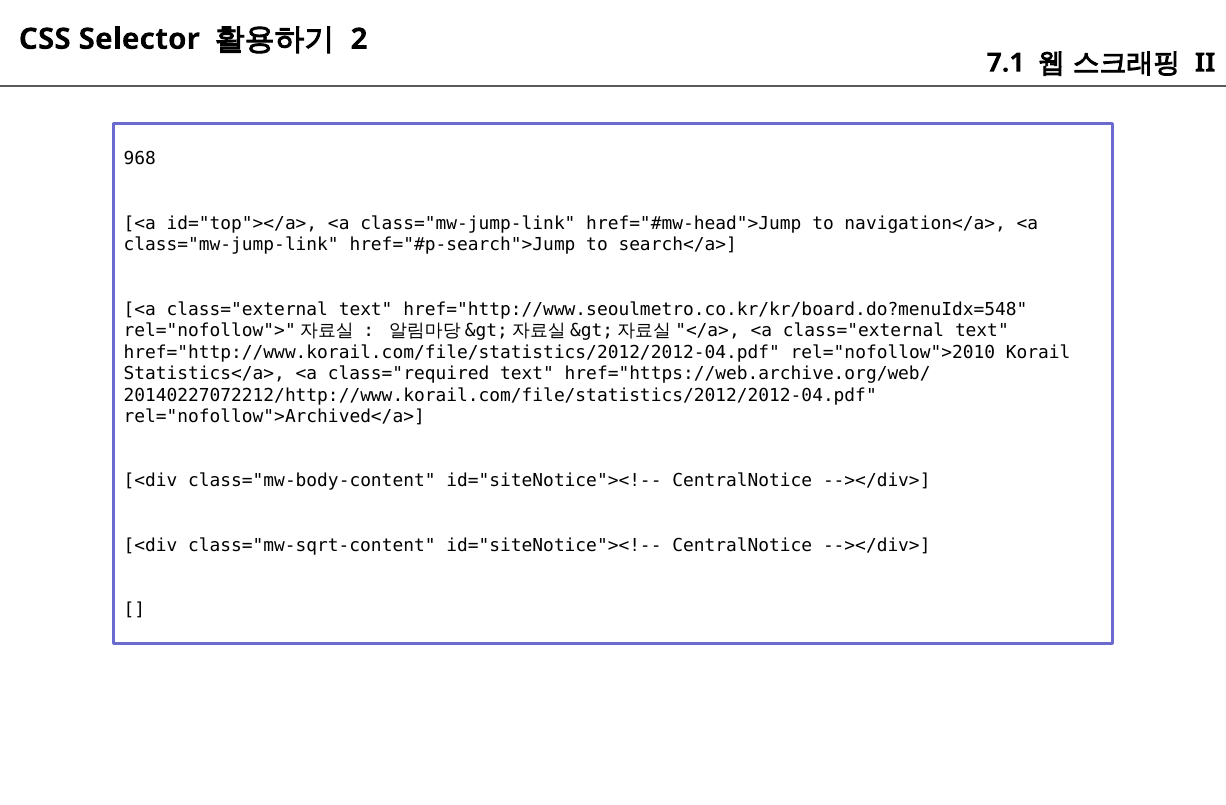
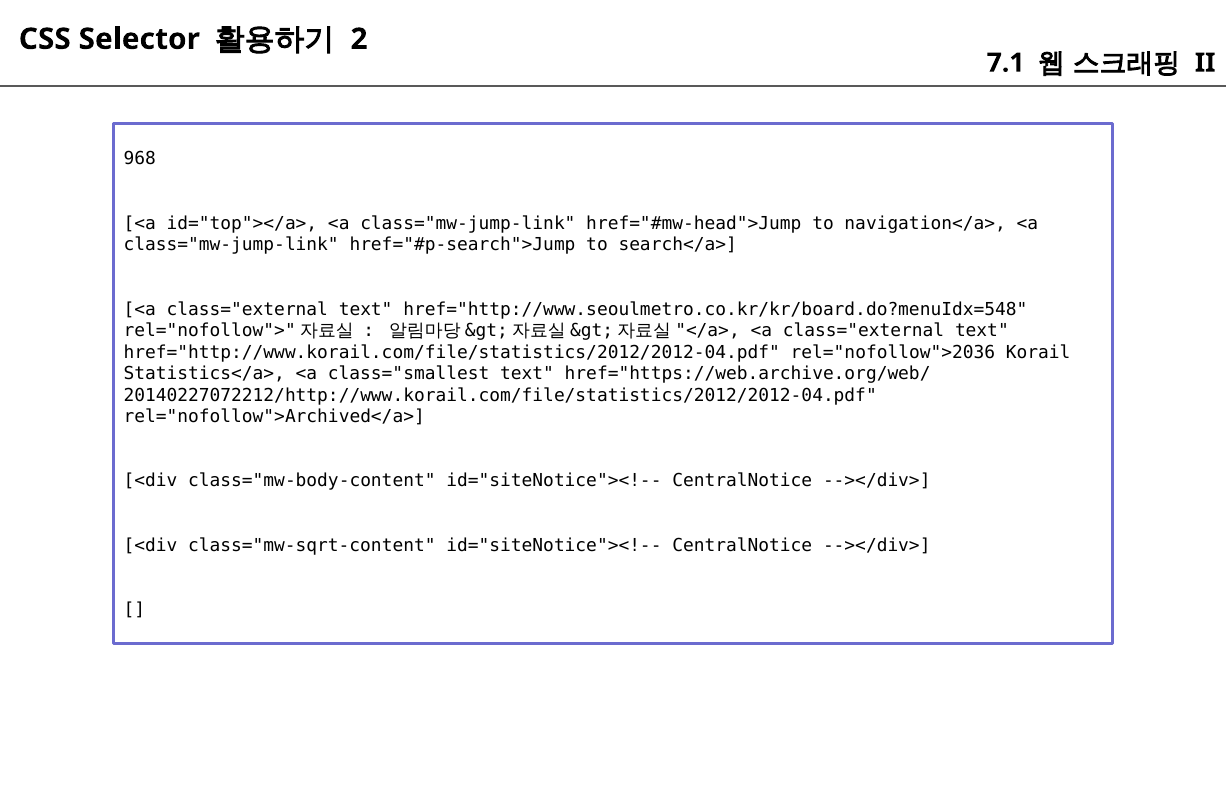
rel="nofollow">2010: rel="nofollow">2010 -> rel="nofollow">2036 (893, 352)
class="required: class="required -> class="smallest (409, 374)
